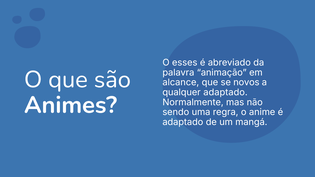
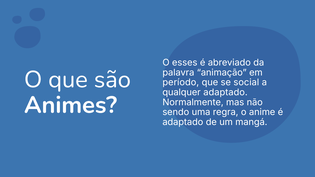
alcance: alcance -> período (181, 83)
novos: novos -> social (246, 83)
